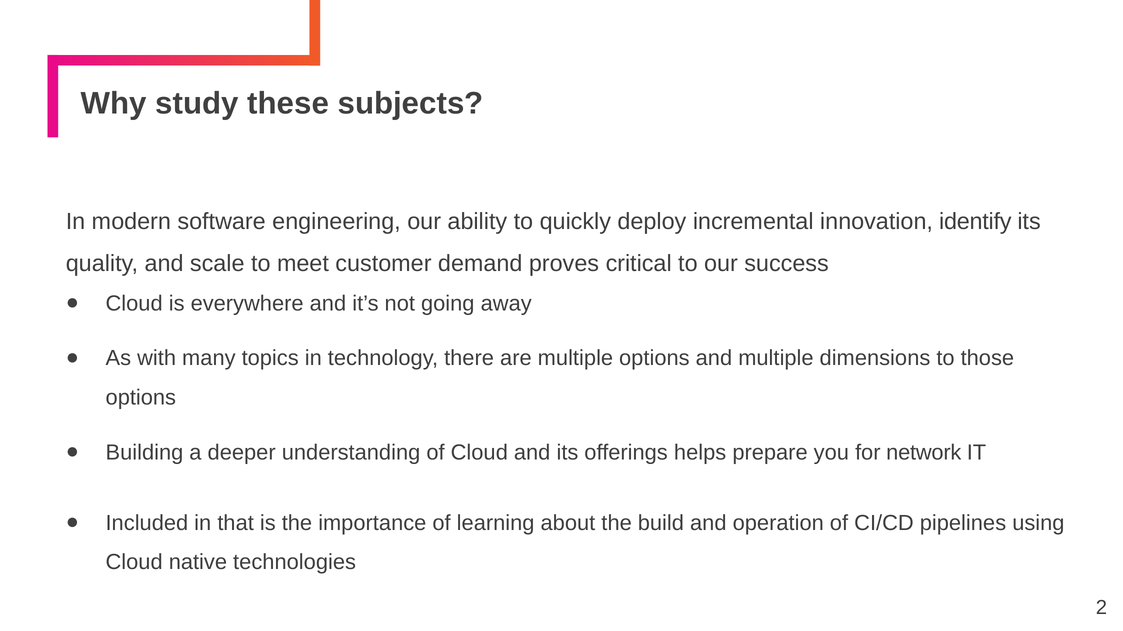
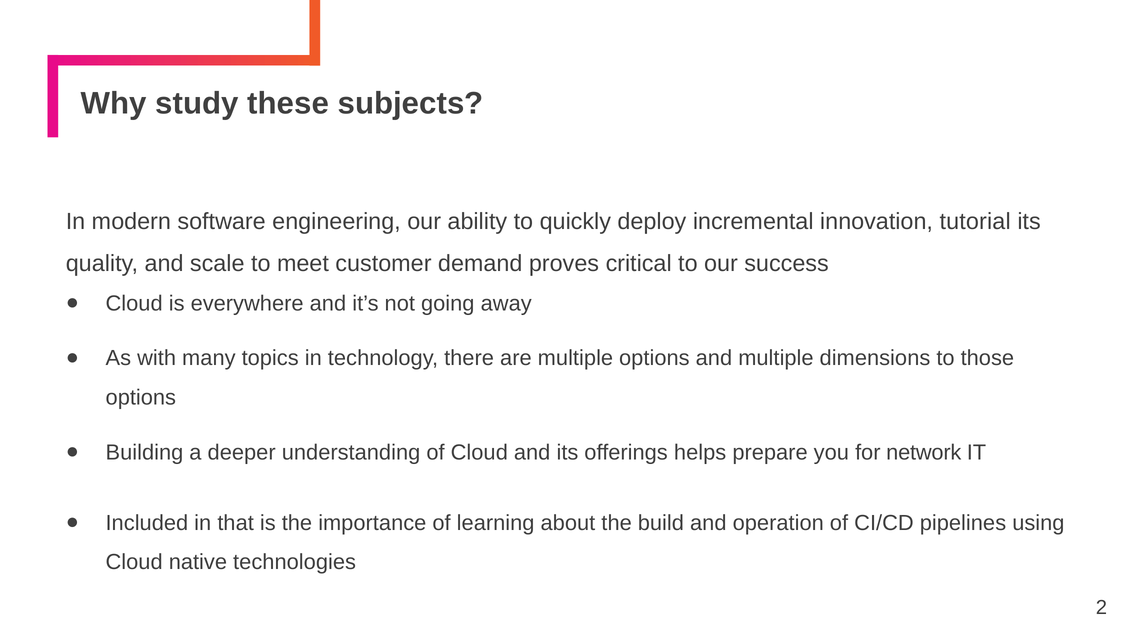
identify: identify -> tutorial (975, 222)
